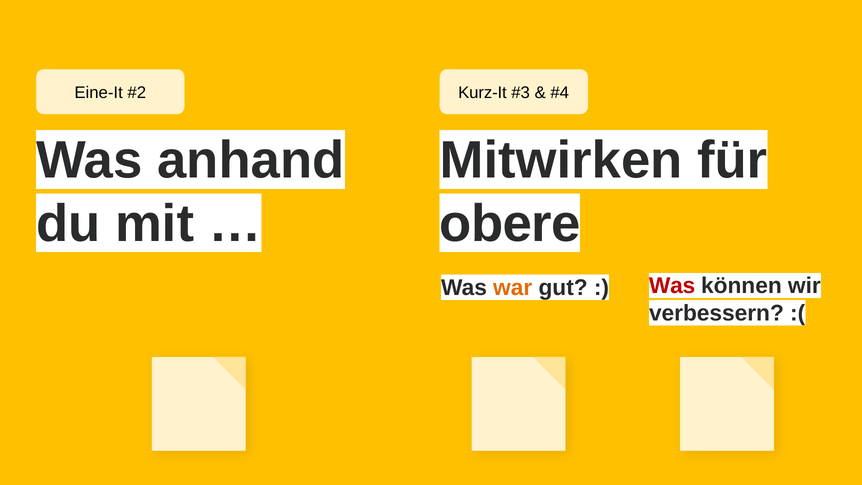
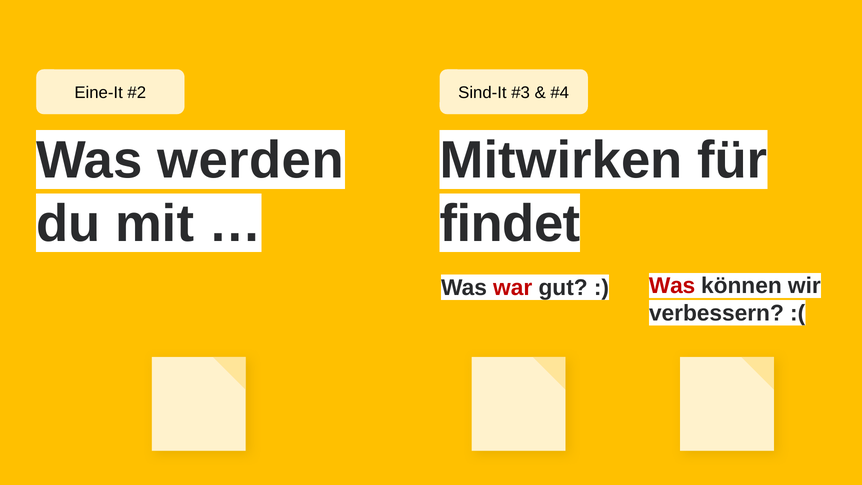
Kurz-It: Kurz-It -> Sind-It (482, 93)
anhand: anhand -> werden (250, 160)
obere: obere -> findet (510, 224)
war colour: orange -> red (513, 287)
